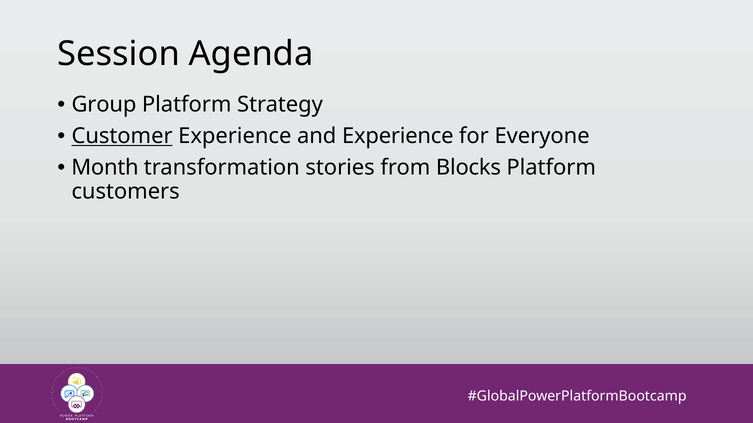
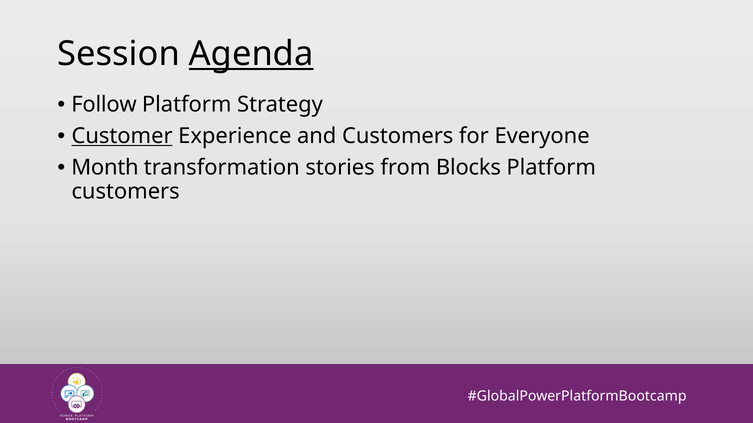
Agenda underline: none -> present (251, 54)
Group: Group -> Follow (104, 105)
and Experience: Experience -> Customers (398, 136)
